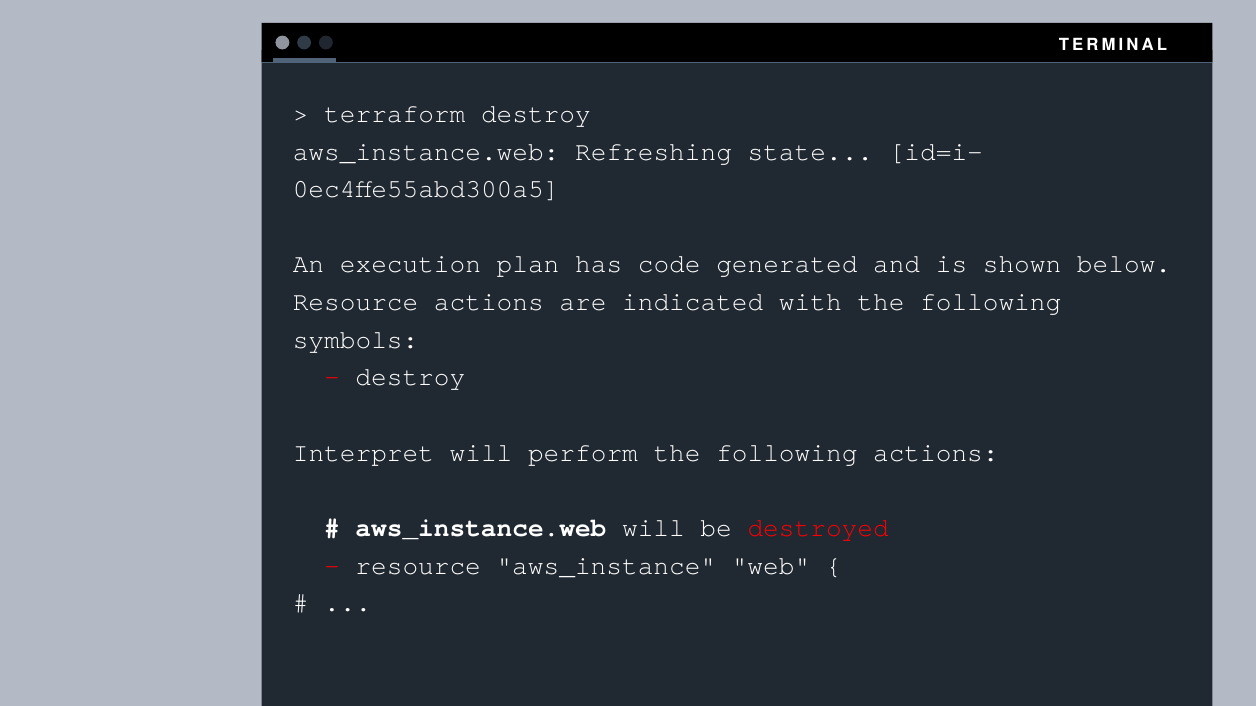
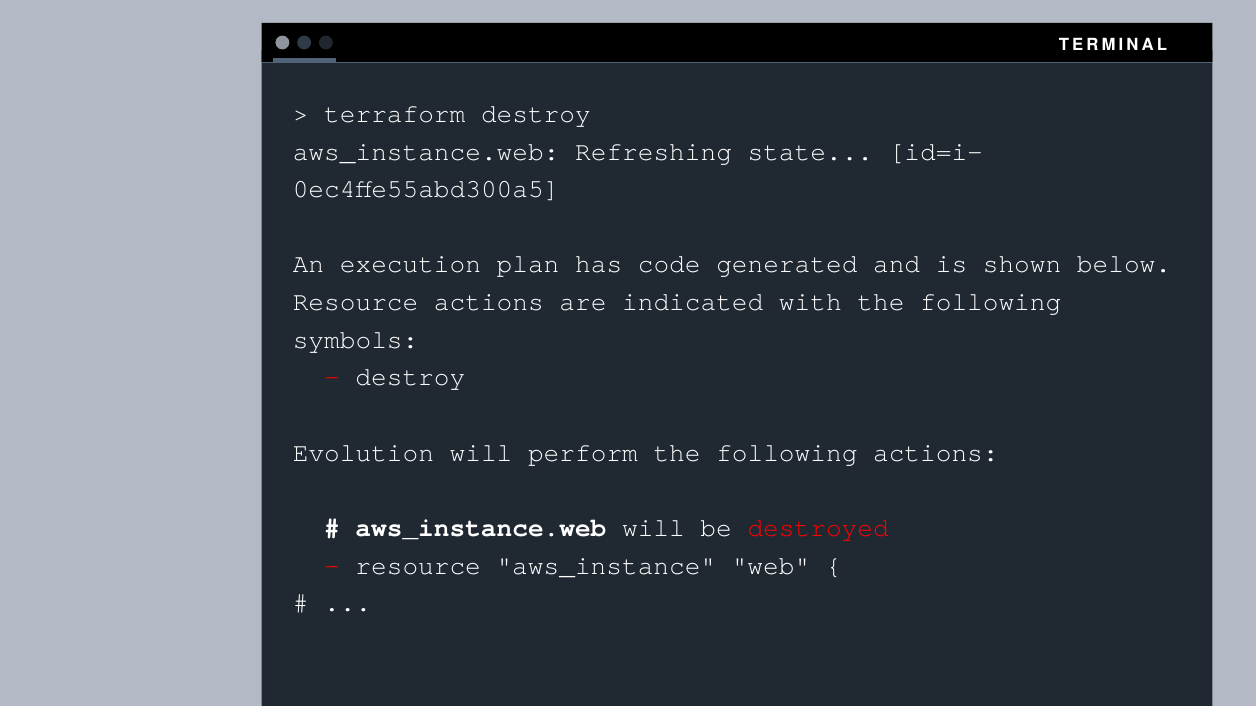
Interpret: Interpret -> Evolution (363, 453)
